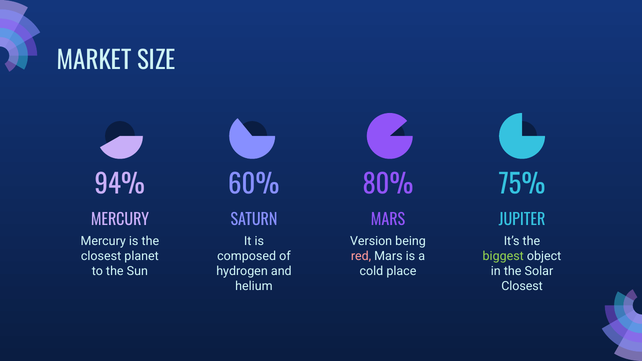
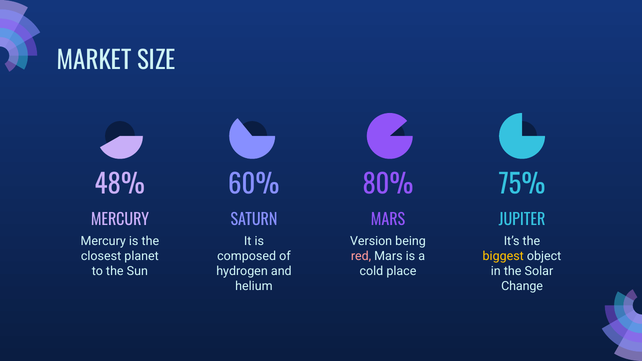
94%: 94% -> 48% (120, 185)
biggest colour: light green -> yellow (503, 256)
Closest: Closest -> Change (522, 286)
